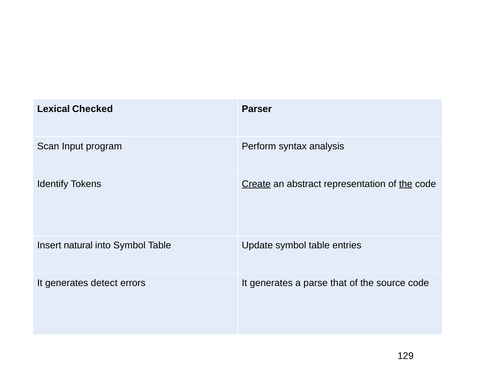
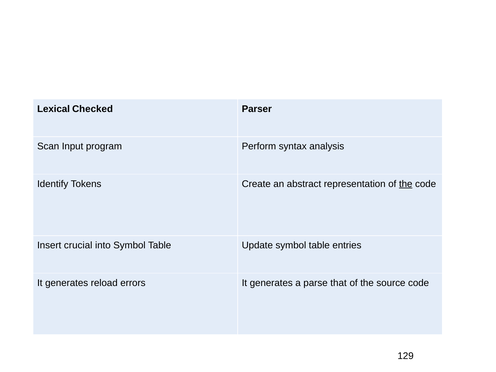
Create underline: present -> none (256, 184)
natural: natural -> crucial (78, 245)
detect: detect -> reload (104, 283)
